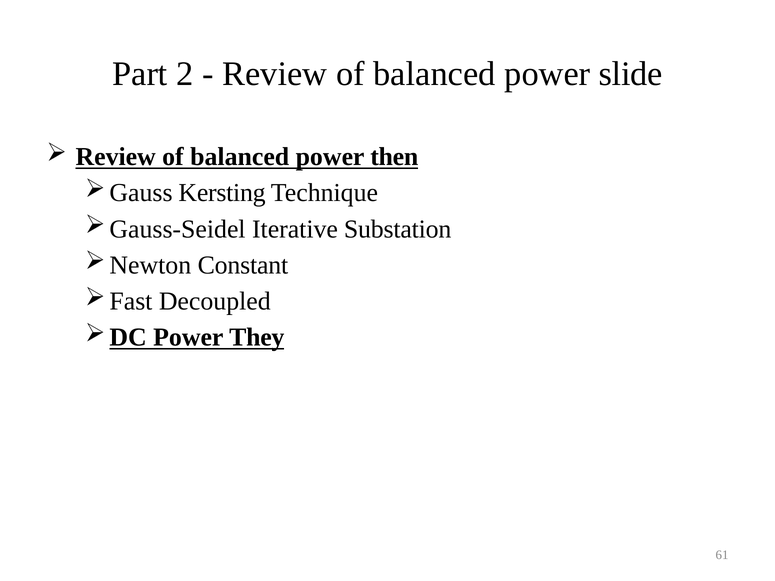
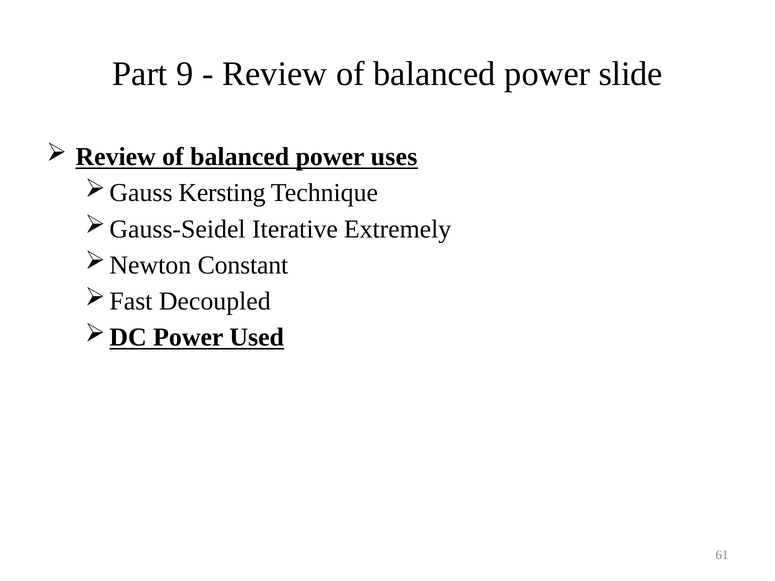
2: 2 -> 9 (185, 74)
then: then -> uses (394, 157)
Substation: Substation -> Extremely (398, 229)
They: They -> Used (257, 338)
